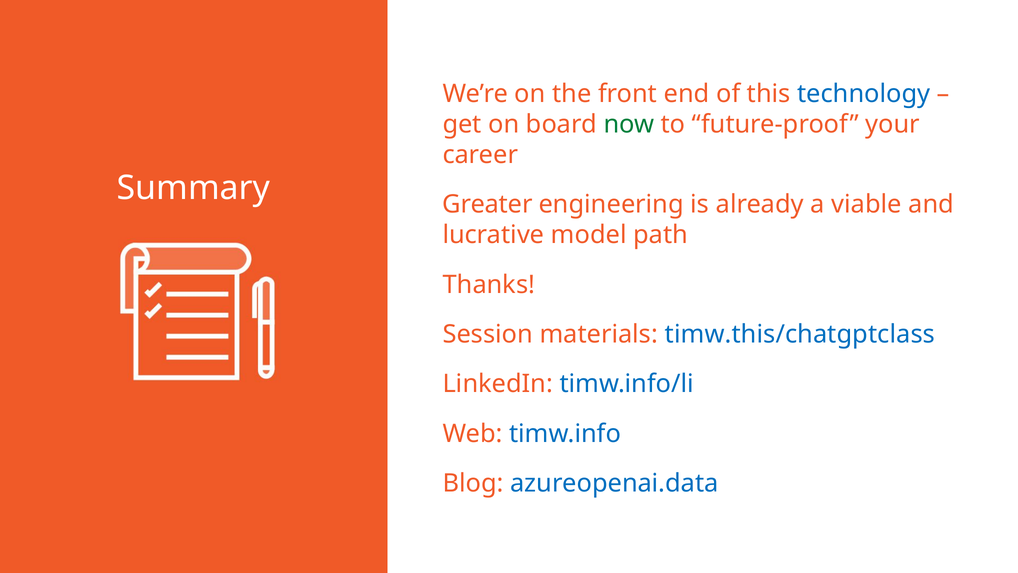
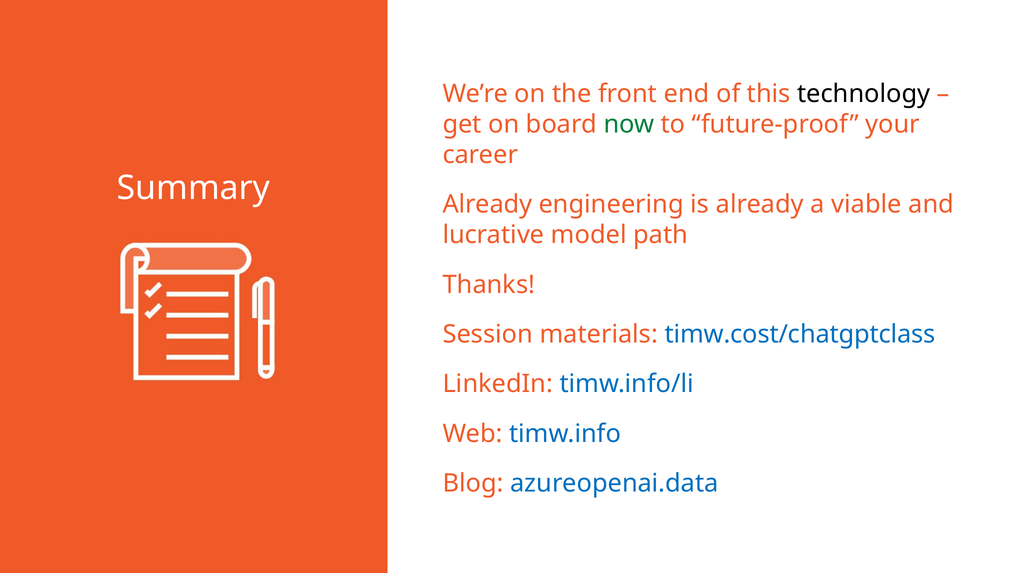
technology colour: blue -> black (864, 94)
Greater: Greater -> Already (487, 204)
timw.this/chatgptclass: timw.this/chatgptclass -> timw.cost/chatgptclass (800, 334)
